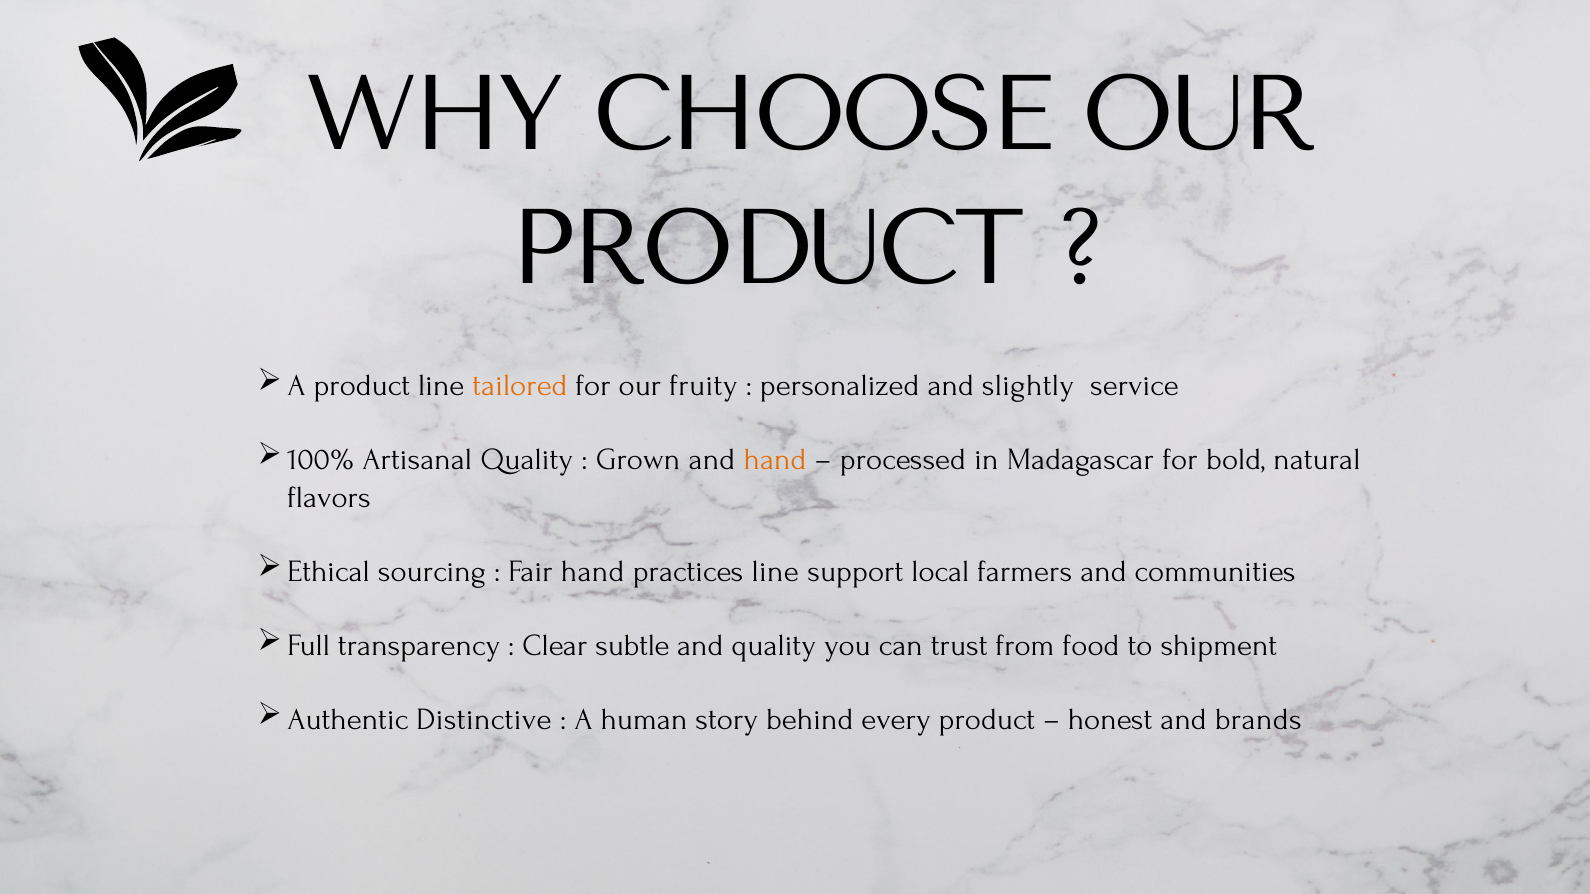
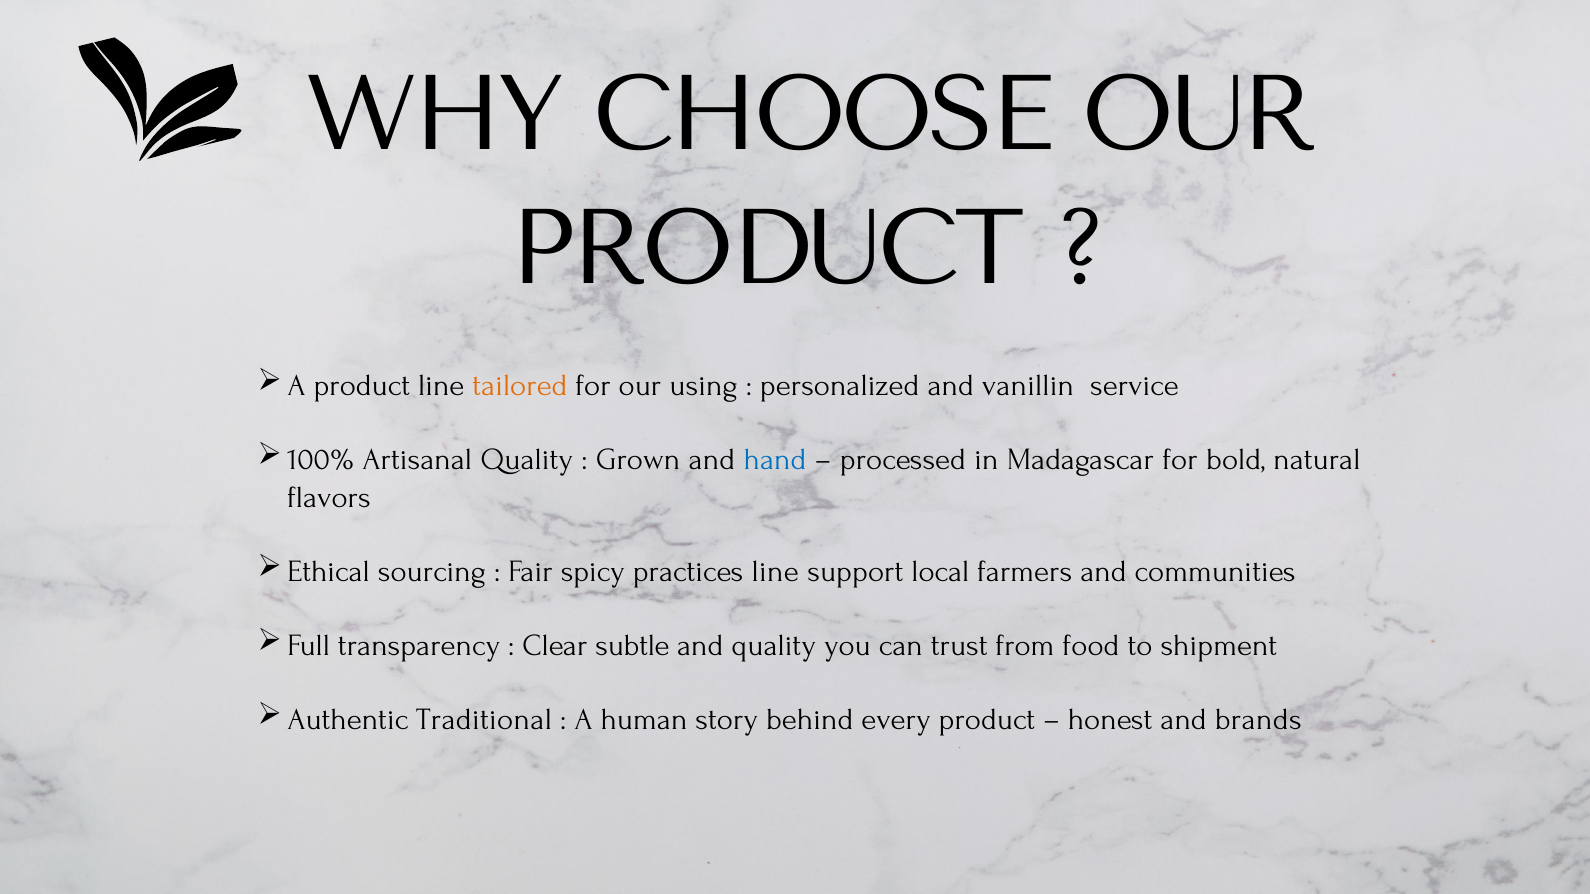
fruity: fruity -> using (704, 386)
slightly: slightly -> vanillin (1028, 386)
hand colour: orange -> blue (775, 460)
Fair hand: hand -> spicy (593, 571)
Distinctive: Distinctive -> Traditional (484, 720)
